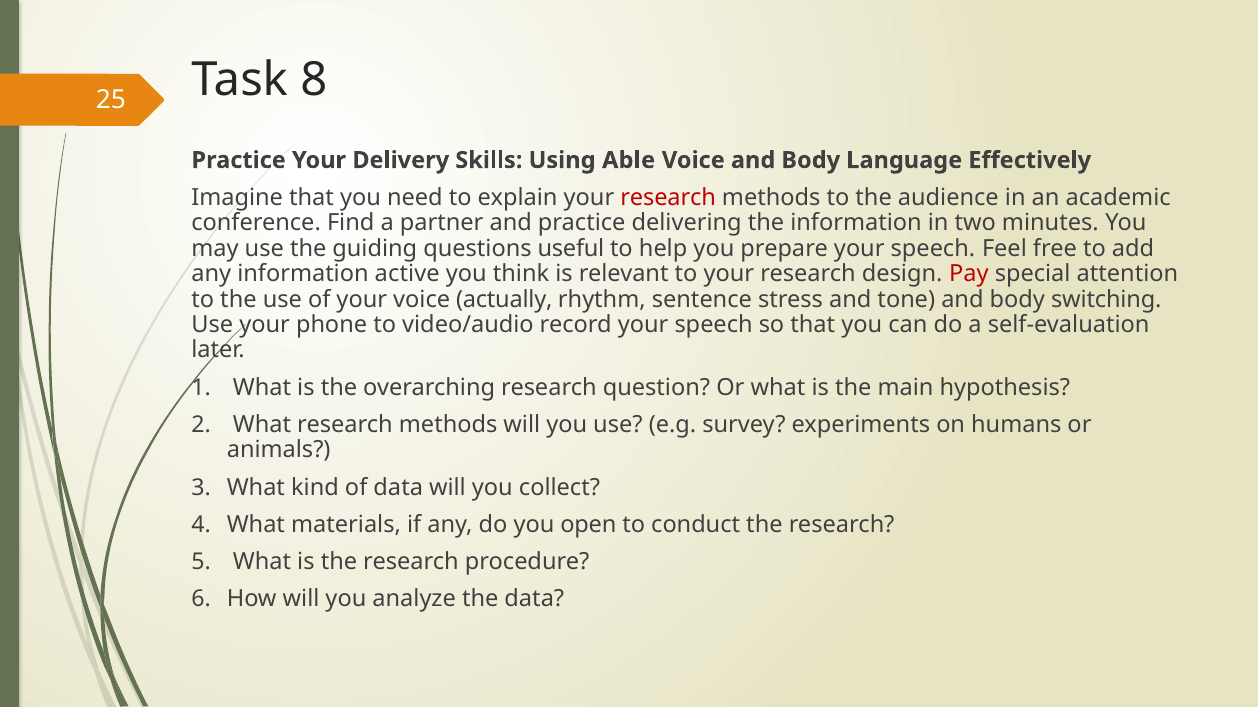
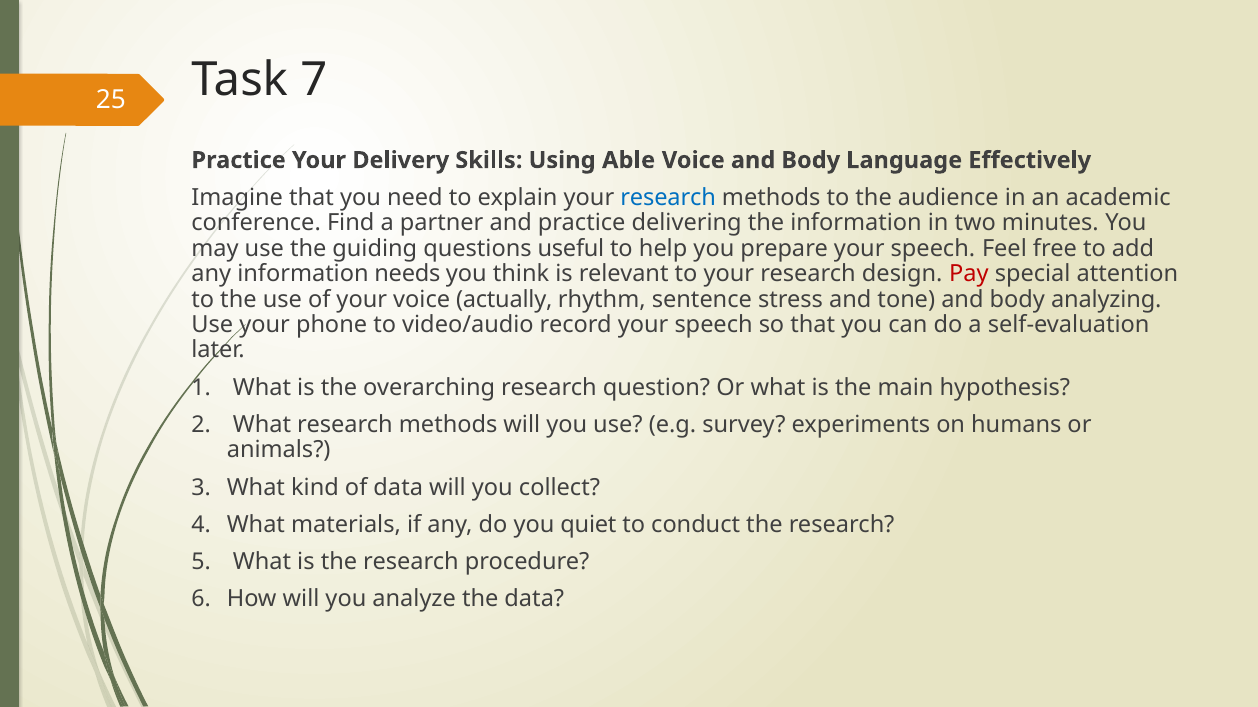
8: 8 -> 7 (314, 80)
research colour: red -> blue (668, 198)
active: active -> needs (407, 274)
switching: switching -> analyzing (1106, 300)
open: open -> quiet (588, 525)
